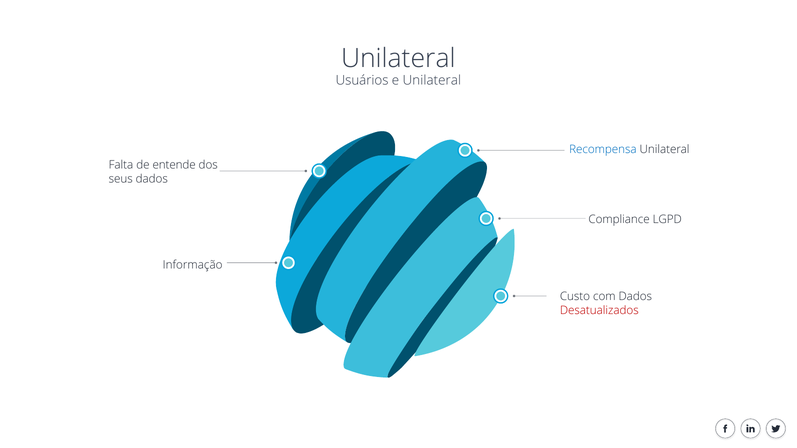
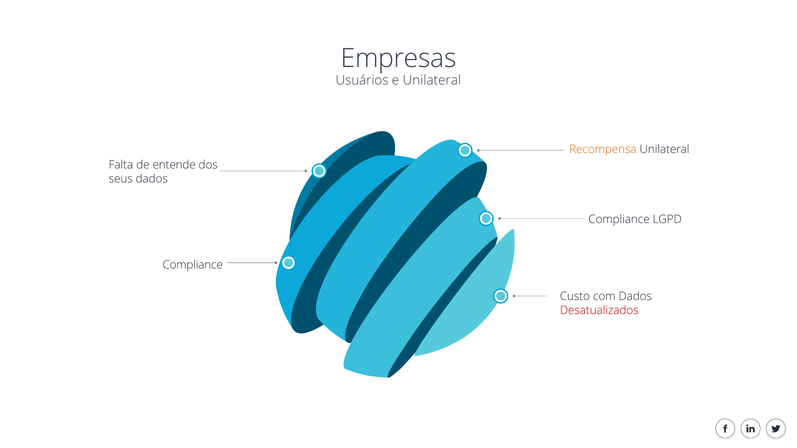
Unilateral: Unilateral -> Empresas (399, 59)
Recompensa colour: blue -> orange (603, 149)
Informação: Informação -> Compliance (193, 265)
